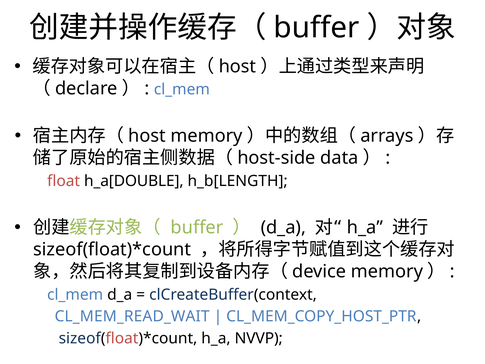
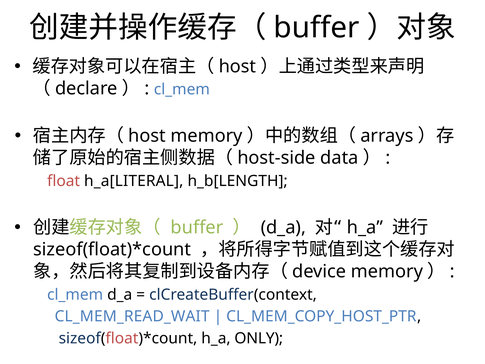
h_a[DOUBLE: h_a[DOUBLE -> h_a[LITERAL (134, 181)
NVVP: NVVP -> ONLY (259, 338)
